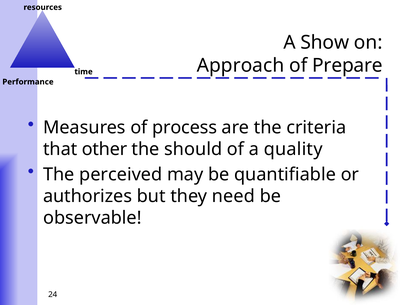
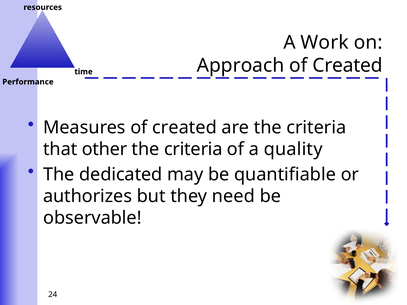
Show: Show -> Work (325, 42)
Prepare: Prepare -> Created (348, 65)
Measures of process: process -> created (185, 128)
should: should -> criteria (193, 149)
perceived: perceived -> dedicated (121, 175)
